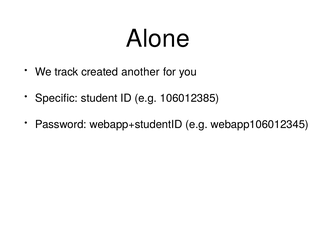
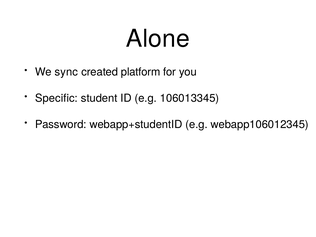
track: track -> sync (66, 72)
another: another -> platform (141, 72)
106012385: 106012385 -> 106013345 (190, 98)
